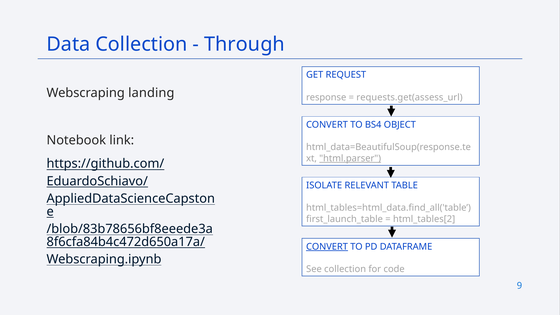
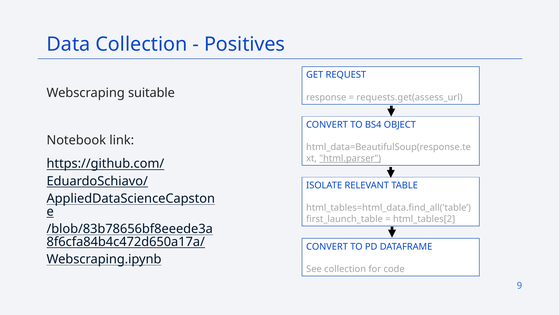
Through: Through -> Positives (245, 44)
landing: landing -> suitable (151, 93)
CONVERT underline: present -> none (327, 247)
